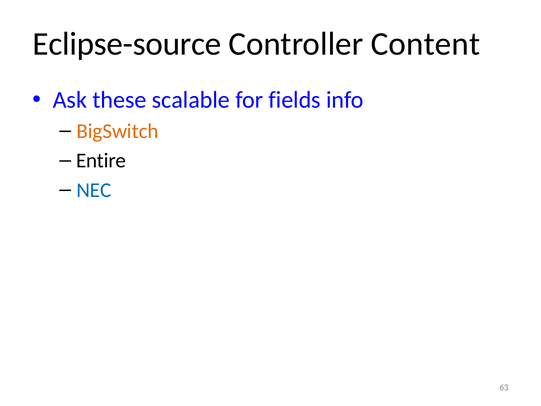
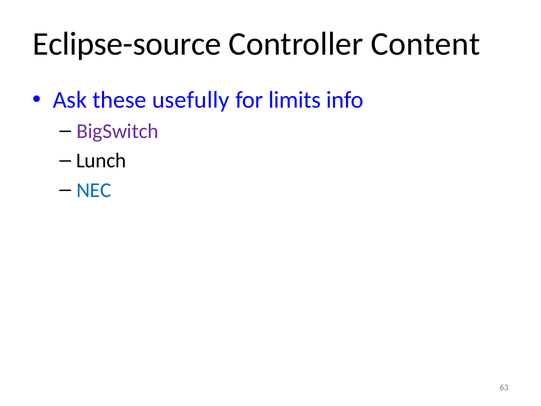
scalable: scalable -> usefully (191, 100)
fields: fields -> limits (295, 100)
BigSwitch colour: orange -> purple (118, 131)
Entire: Entire -> Lunch (101, 161)
